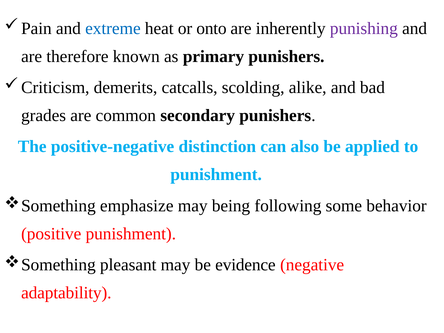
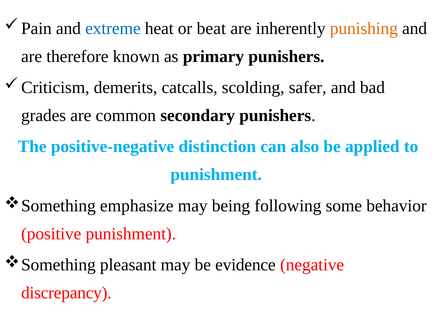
onto: onto -> beat (211, 28)
punishing colour: purple -> orange (364, 28)
alike: alike -> safer (308, 88)
adaptability: adaptability -> discrepancy (66, 293)
